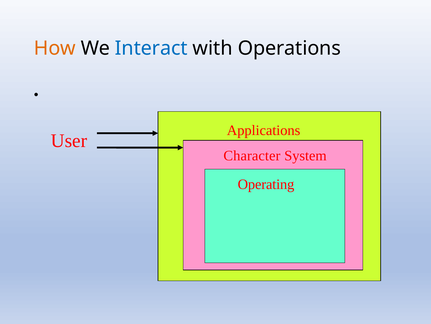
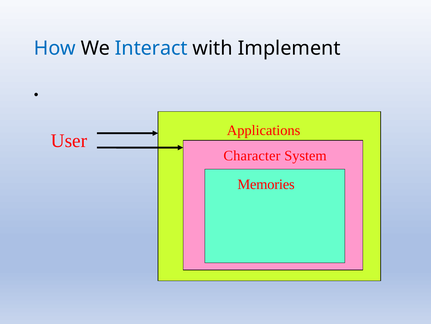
How colour: orange -> blue (55, 48)
Operations: Operations -> Implement (289, 48)
Operating: Operating -> Memories (266, 184)
